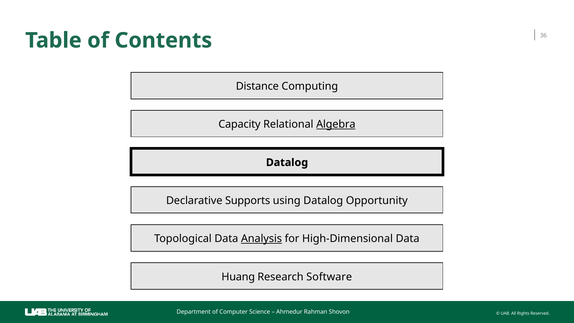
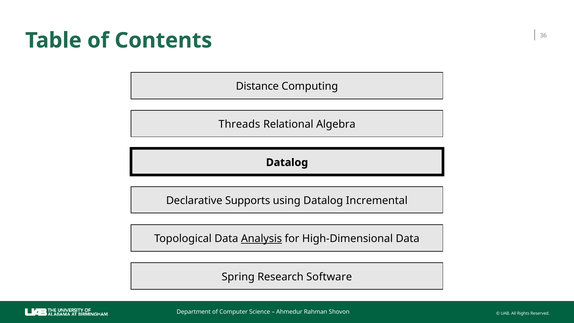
Capacity: Capacity -> Threads (239, 124)
Algebra underline: present -> none (336, 124)
Opportunity: Opportunity -> Incremental (377, 201)
Huang: Huang -> Spring (238, 277)
